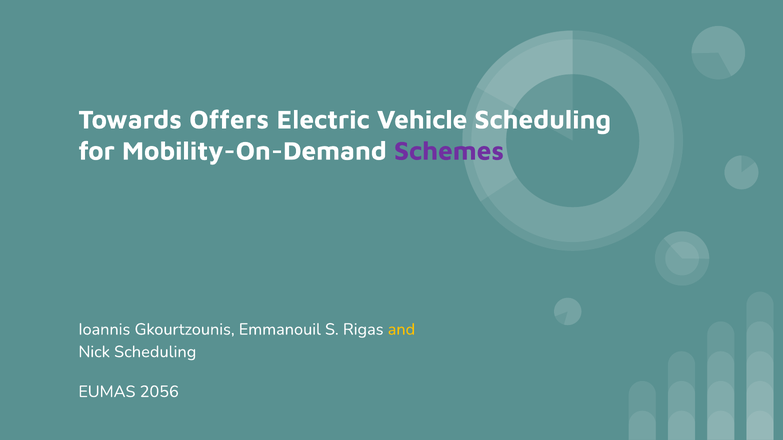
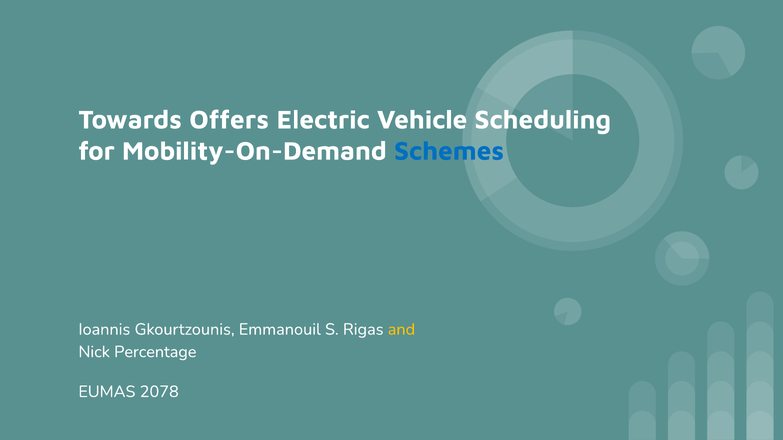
Schemes colour: purple -> blue (449, 151)
Nick Scheduling: Scheduling -> Percentage (155, 352)
2056: 2056 -> 2078 (159, 392)
